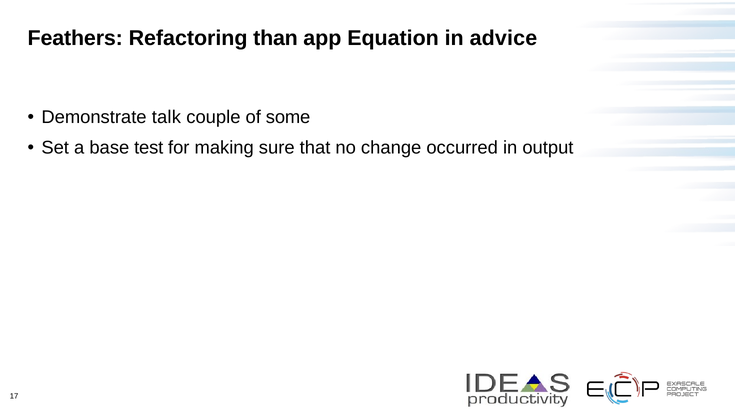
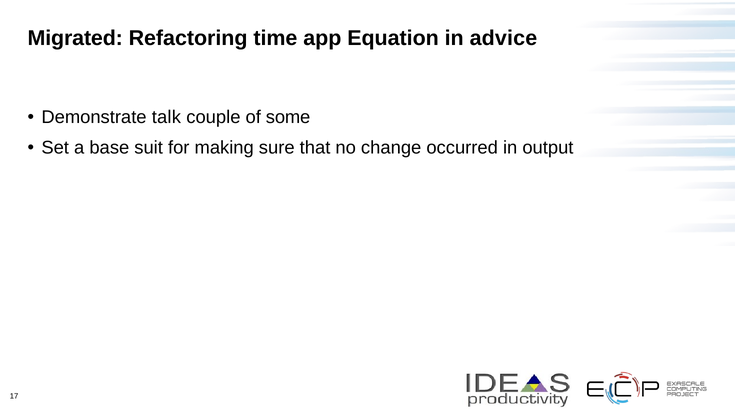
Feathers: Feathers -> Migrated (75, 38)
than: than -> time (275, 38)
test: test -> suit (149, 148)
